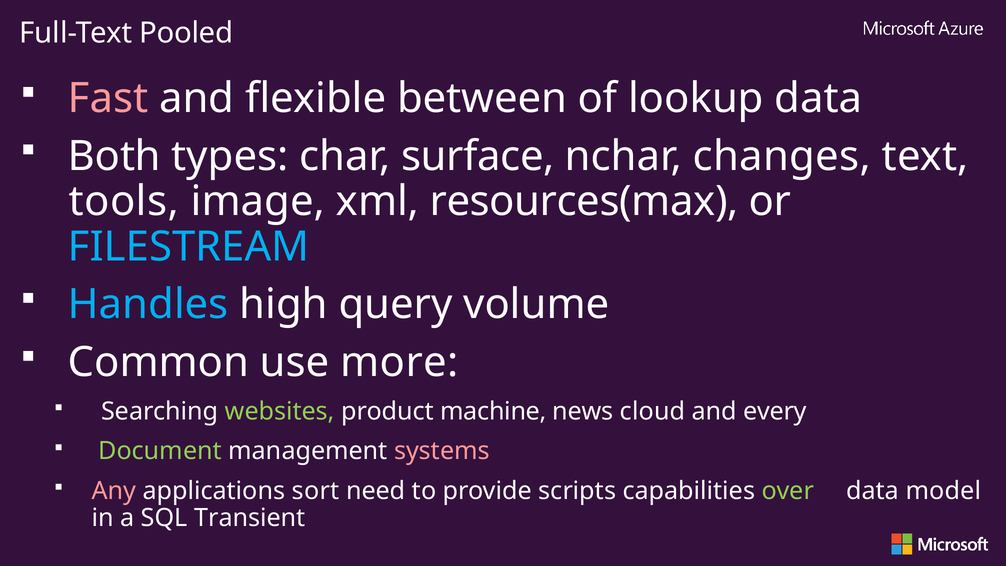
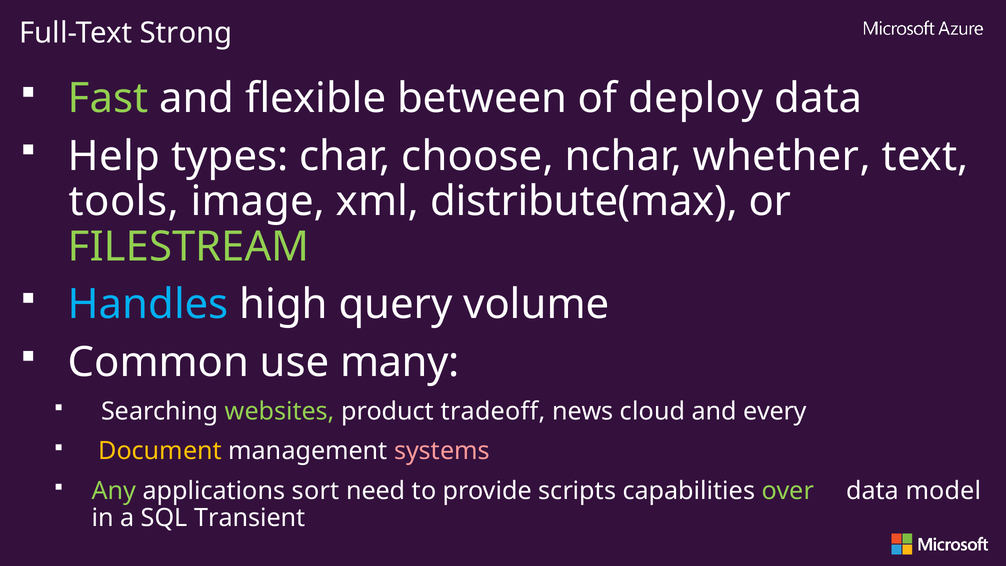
Pooled: Pooled -> Strong (186, 33)
Fast colour: pink -> light green (108, 98)
lookup: lookup -> deploy (696, 98)
Both: Both -> Help (114, 156)
surface: surface -> choose (478, 156)
changes: changes -> whether (782, 156)
resources(max: resources(max -> distribute(max (584, 201)
FILESTREAM colour: light blue -> light green (189, 247)
more: more -> many (400, 362)
machine: machine -> tradeoff (493, 411)
Document colour: light green -> yellow (160, 451)
Any colour: pink -> light green (114, 491)
